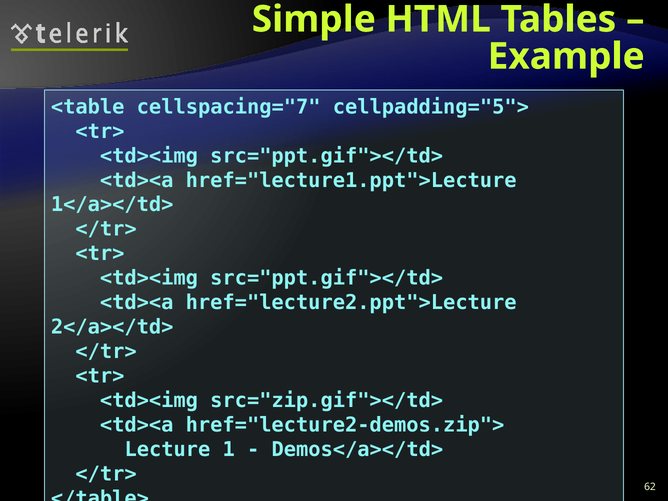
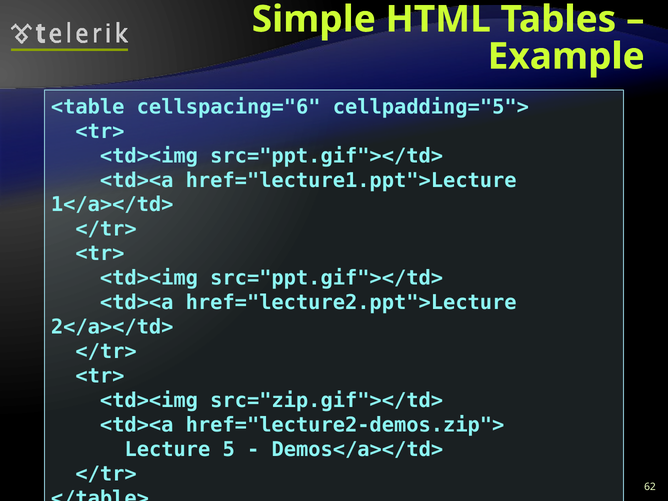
cellspacing="7: cellspacing="7 -> cellspacing="6 (229, 107)
1: 1 -> 5 (229, 450)
